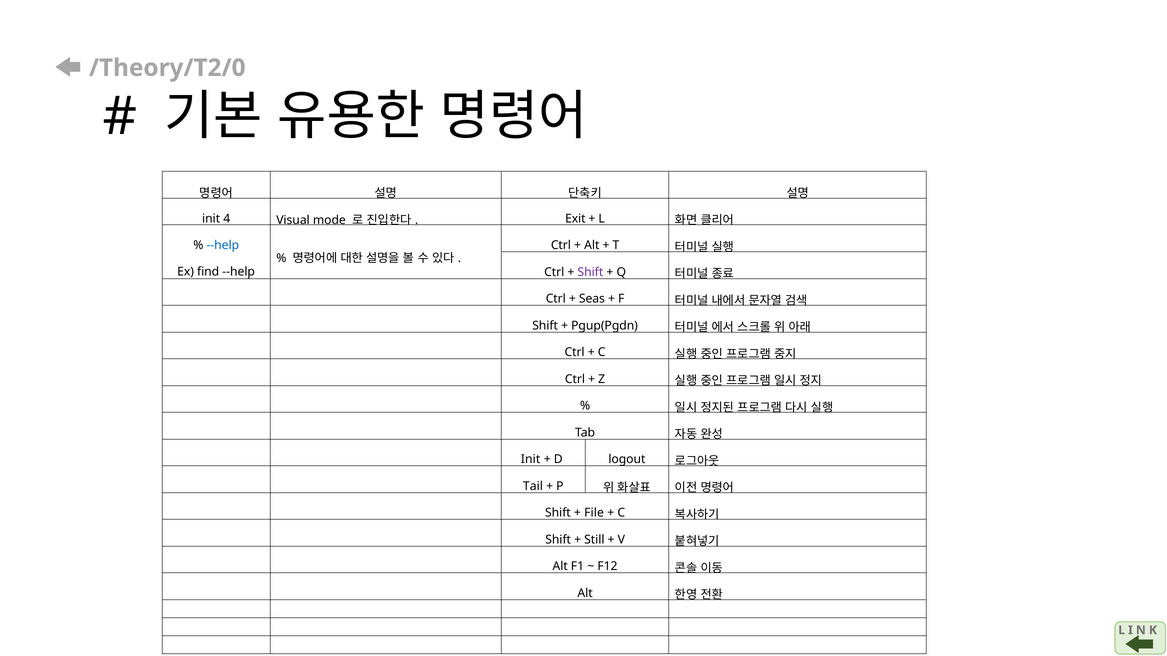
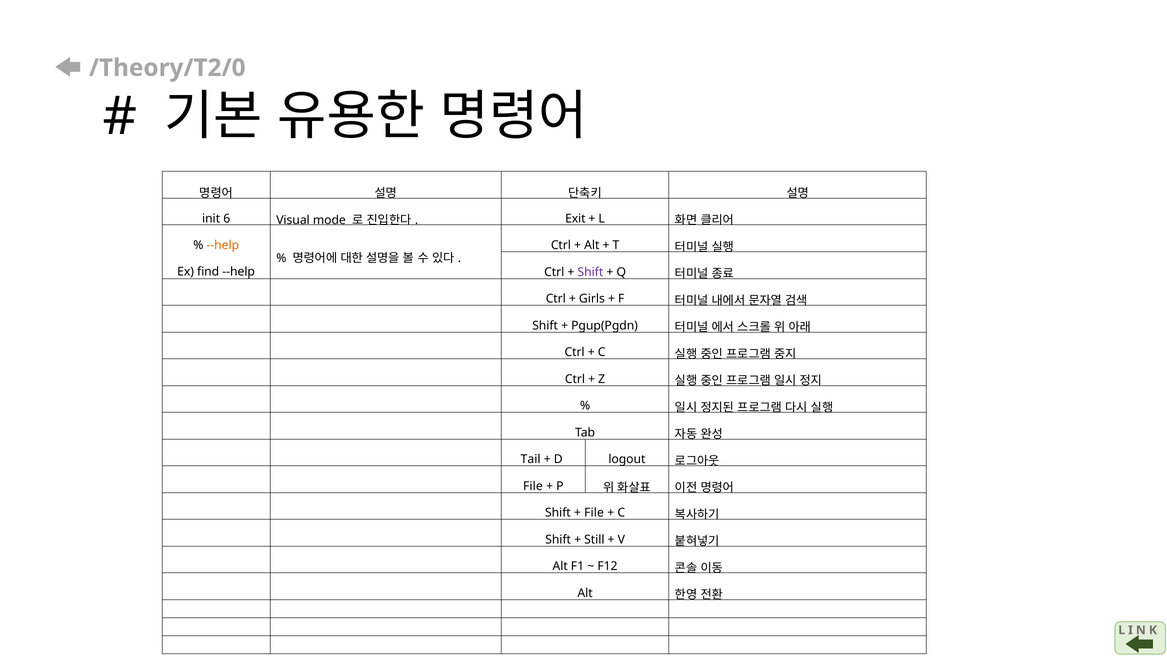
4: 4 -> 6 (227, 219)
--help colour: blue -> orange (223, 246)
Seas: Seas -> Girls (592, 299)
Init: Init -> Tail (531, 460)
Tail: Tail -> File (533, 487)
